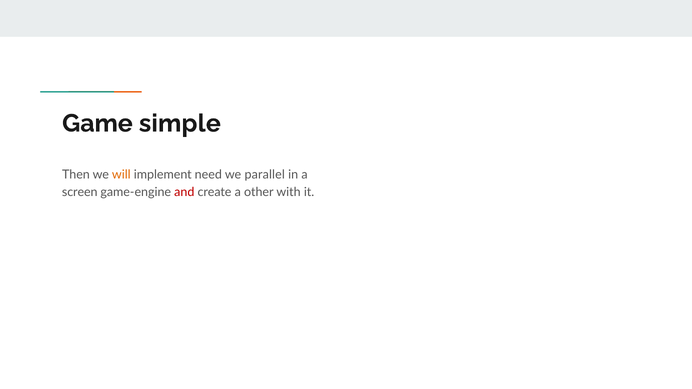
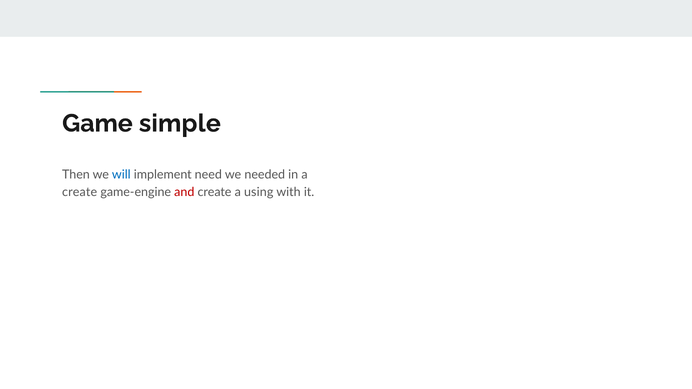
will colour: orange -> blue (121, 175)
parallel: parallel -> needed (265, 175)
screen: screen -> create (80, 192)
other: other -> using (259, 192)
